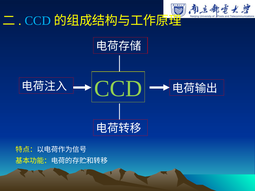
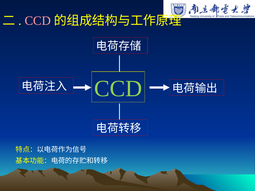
CCD colour: light blue -> pink (38, 21)
